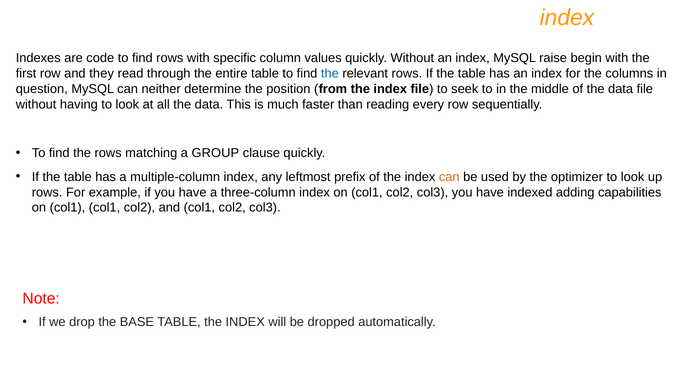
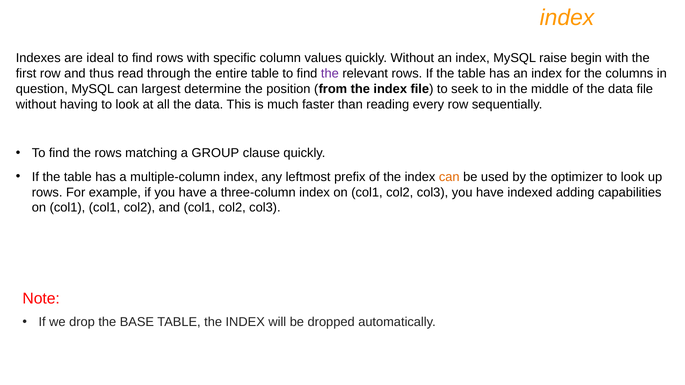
code: code -> ideal (100, 58)
they: they -> thus (102, 74)
the colour: blue -> purple (330, 74)
neither: neither -> largest (161, 89)
